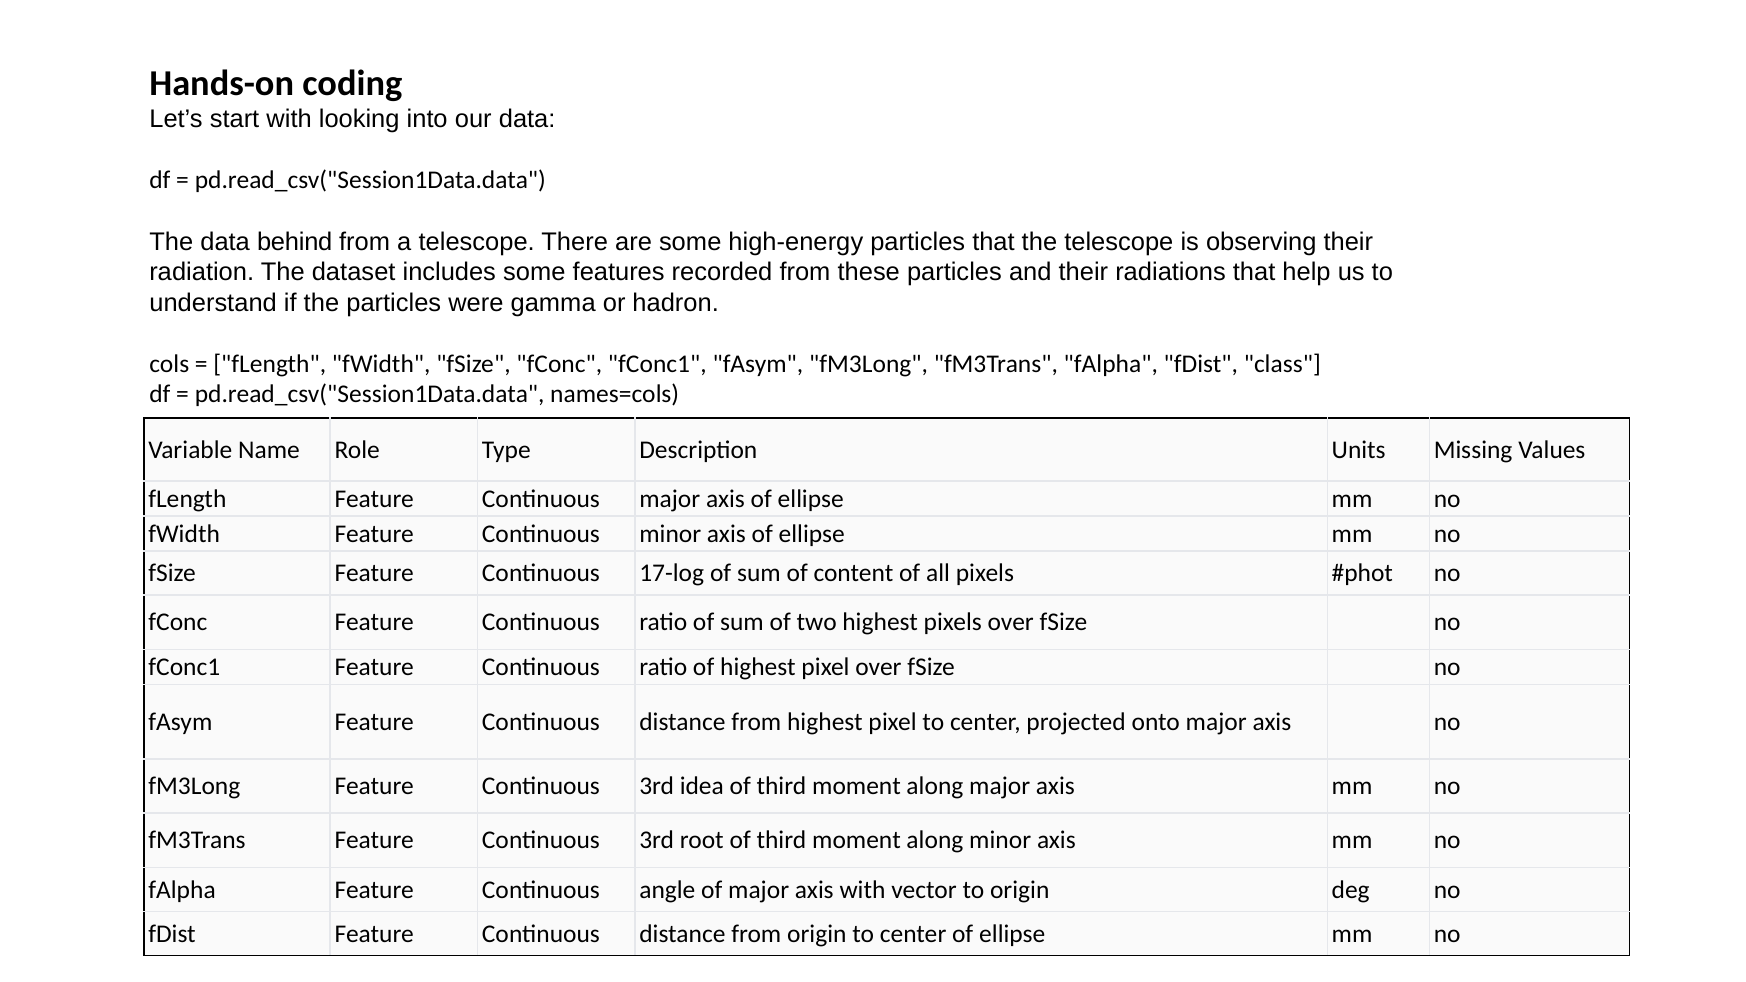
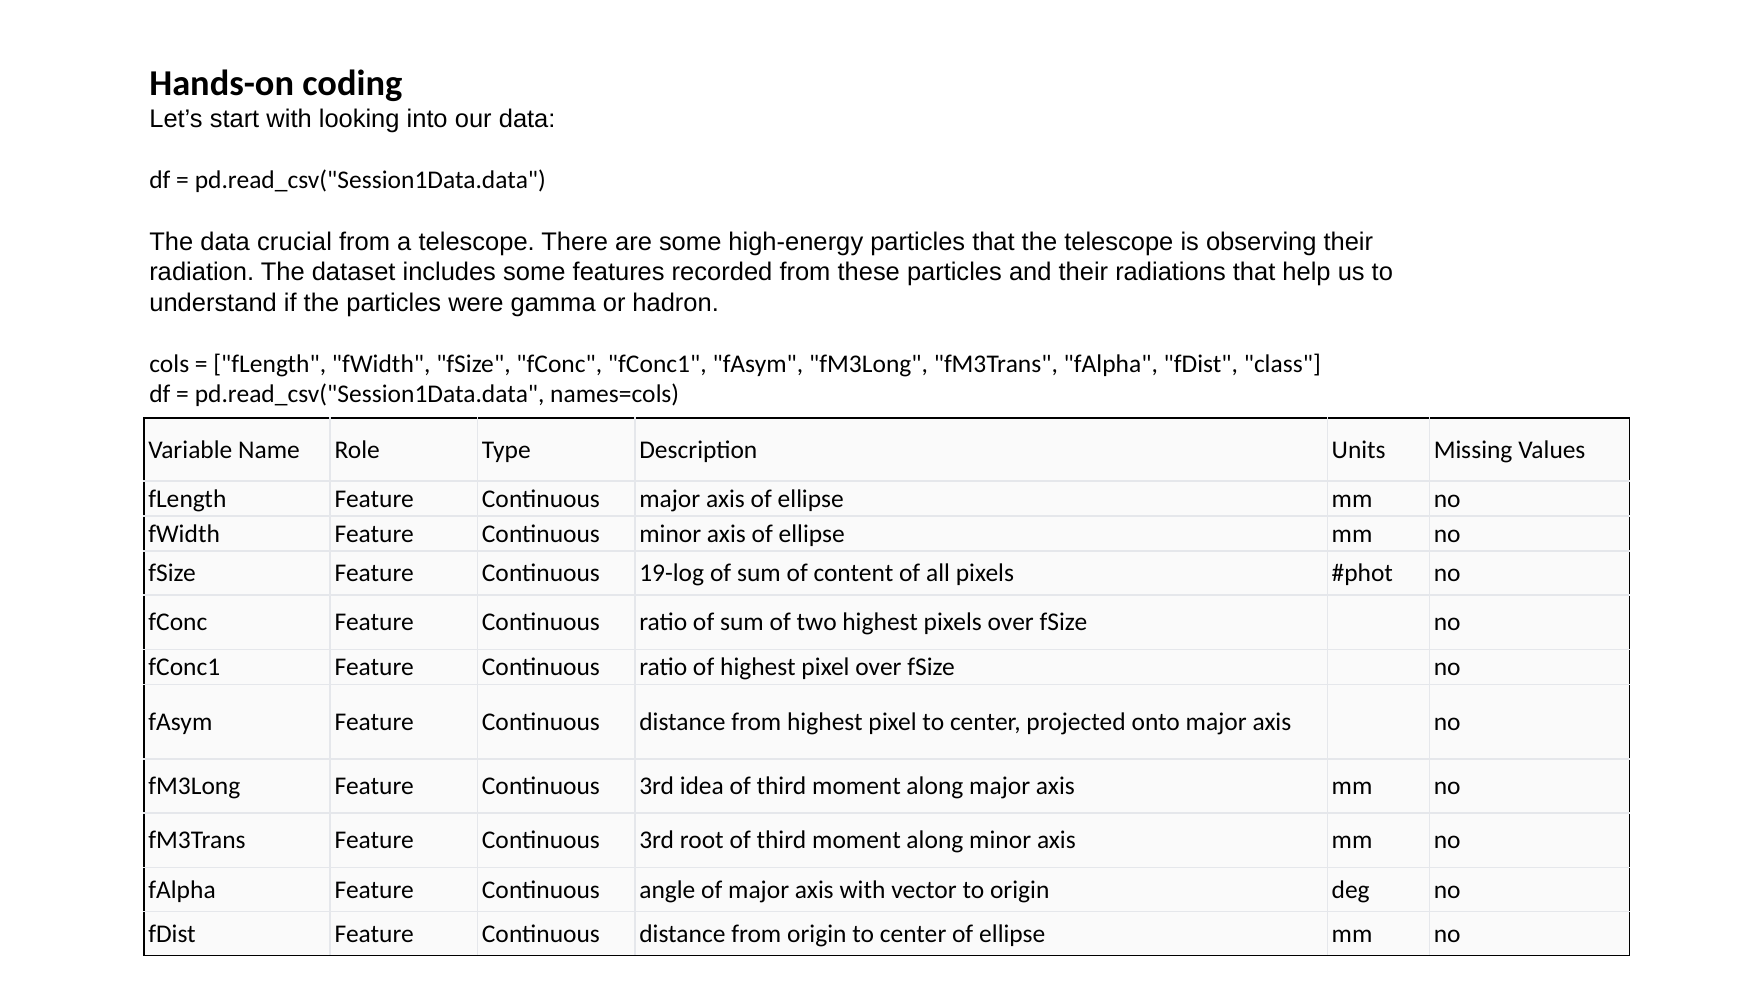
behind: behind -> crucial (294, 242)
17-log: 17-log -> 19-log (672, 573)
